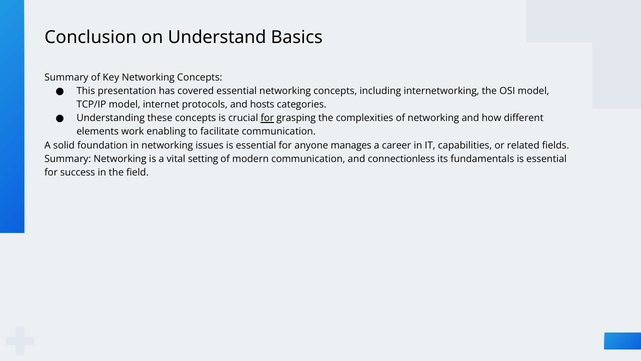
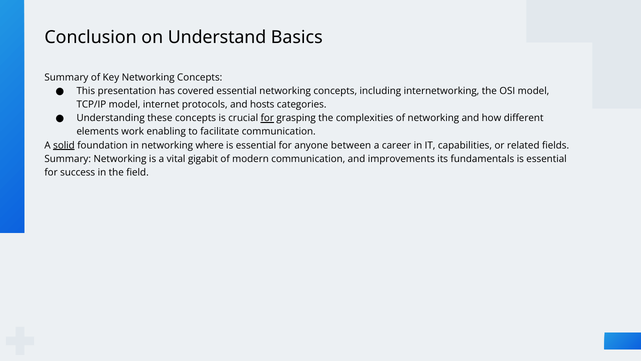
solid underline: none -> present (64, 145)
issues: issues -> where (210, 145)
manages: manages -> between (351, 145)
setting: setting -> gigabit (203, 159)
connectionless: connectionless -> improvements (401, 159)
